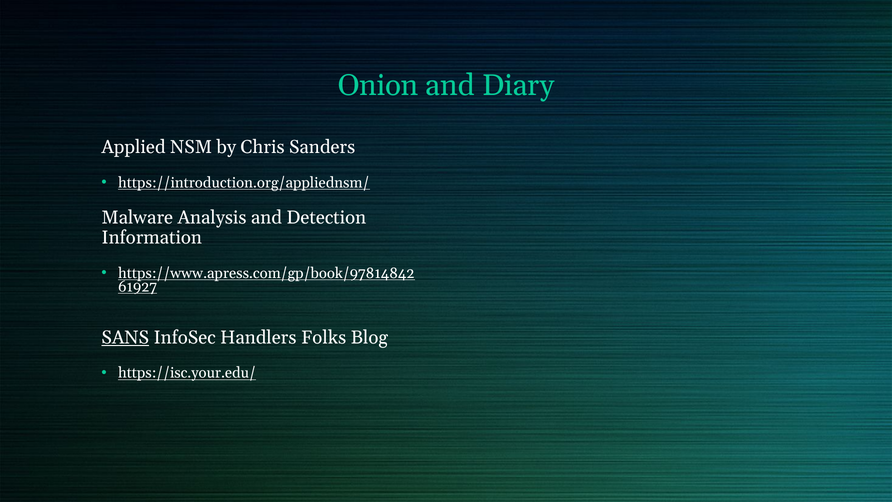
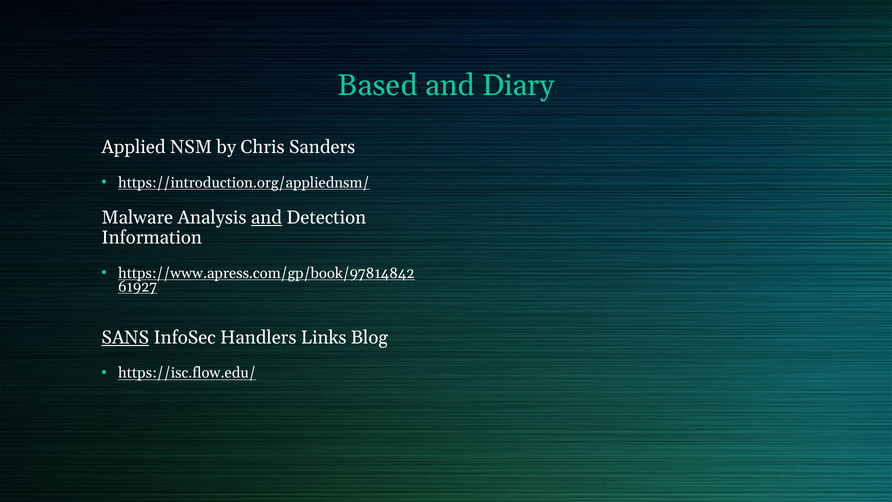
Onion: Onion -> Based (378, 85)
and underline: none -> present (266, 217)
Folks: Folks -> Links (324, 337)
https://isc.your.edu/: https://isc.your.edu/ -> https://isc.flow.edu/ (187, 373)
